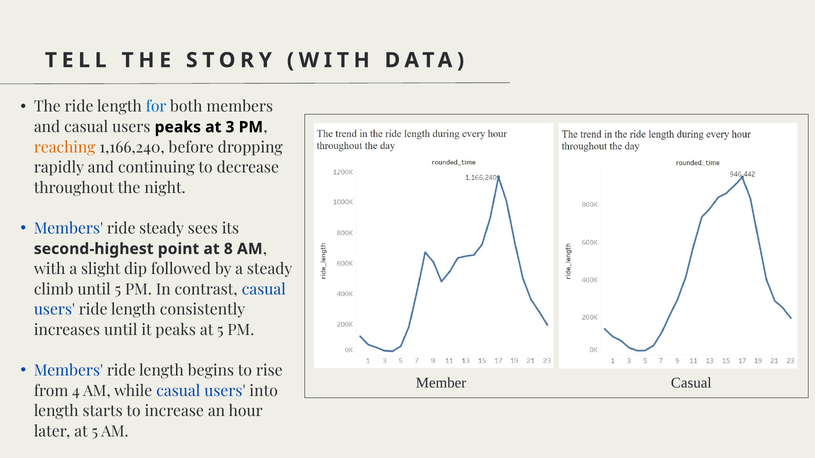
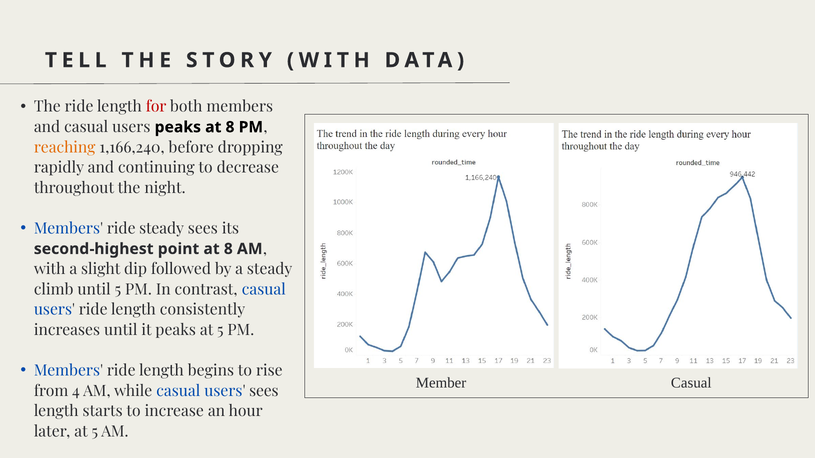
for colour: blue -> red (156, 107)
peaks at 3: 3 -> 8 (230, 127)
users into: into -> sees (264, 391)
